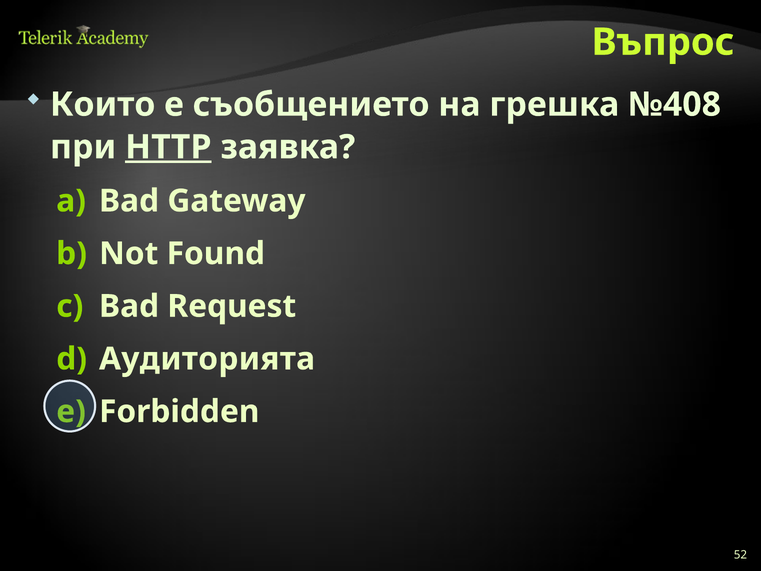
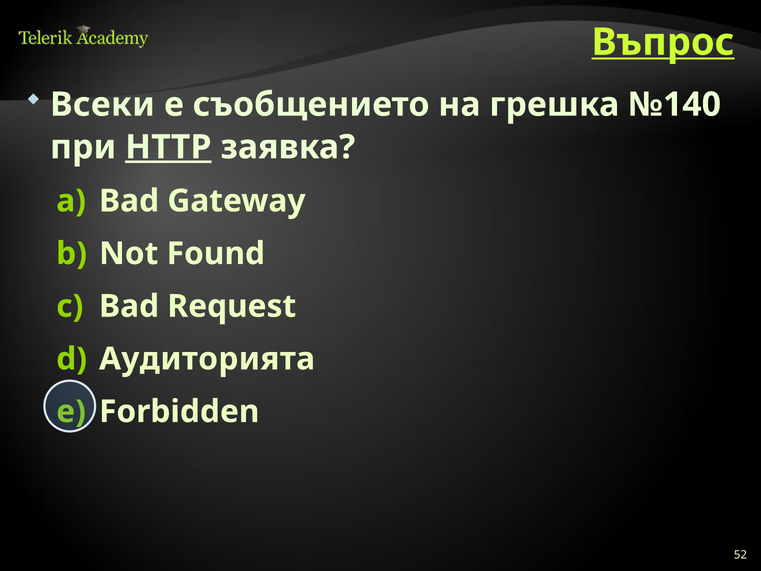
Въпрос underline: none -> present (663, 42)
Които: Които -> Всеки (103, 105)
№408: №408 -> №140 (675, 105)
